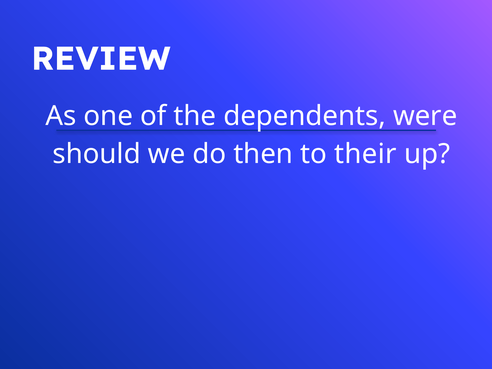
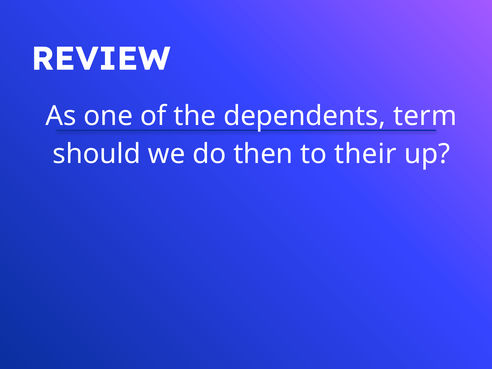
were: were -> term (425, 116)
